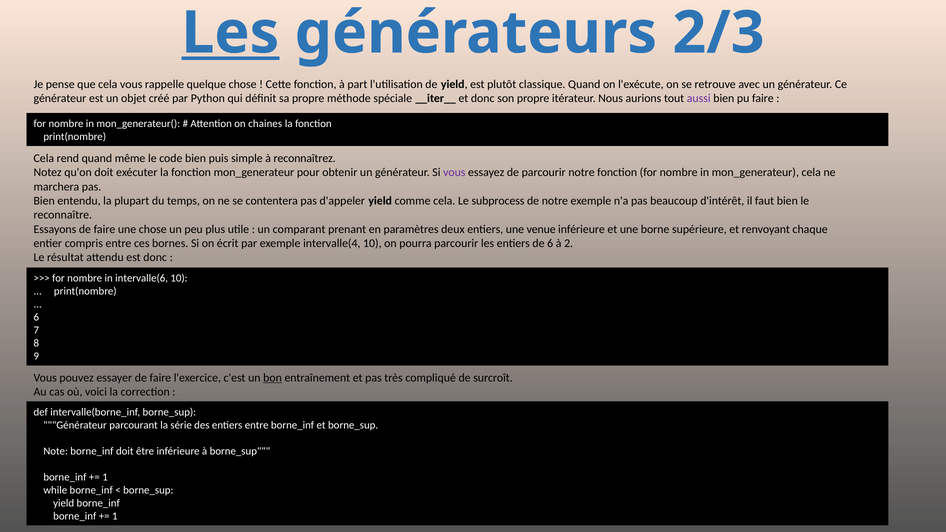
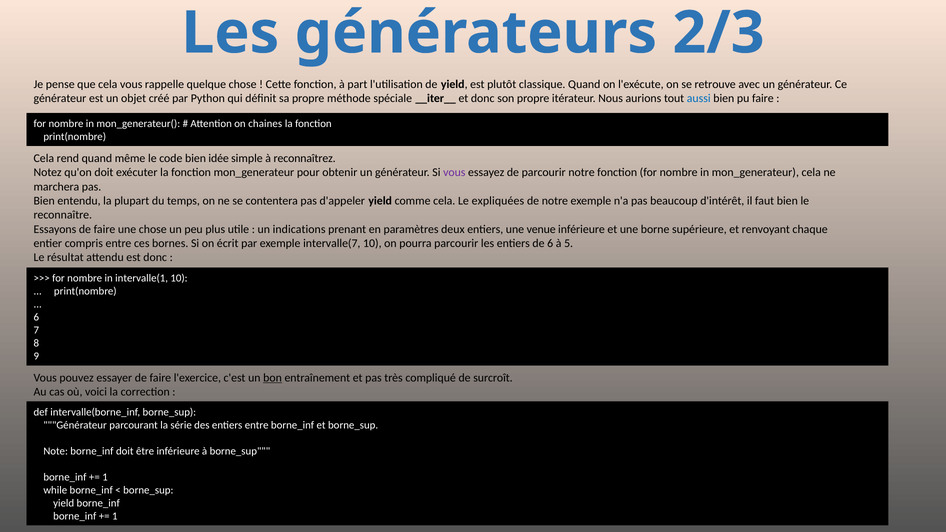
Les underline: present -> none (230, 33)
aussi colour: purple -> blue (699, 98)
puis: puis -> idée (219, 158)
subprocess: subprocess -> expliquées (498, 201)
comparant: comparant -> indications (299, 229)
intervalle(4: intervalle(4 -> intervalle(7 (332, 243)
2: 2 -> 5 (569, 243)
intervalle(6: intervalle(6 -> intervalle(1 (142, 278)
